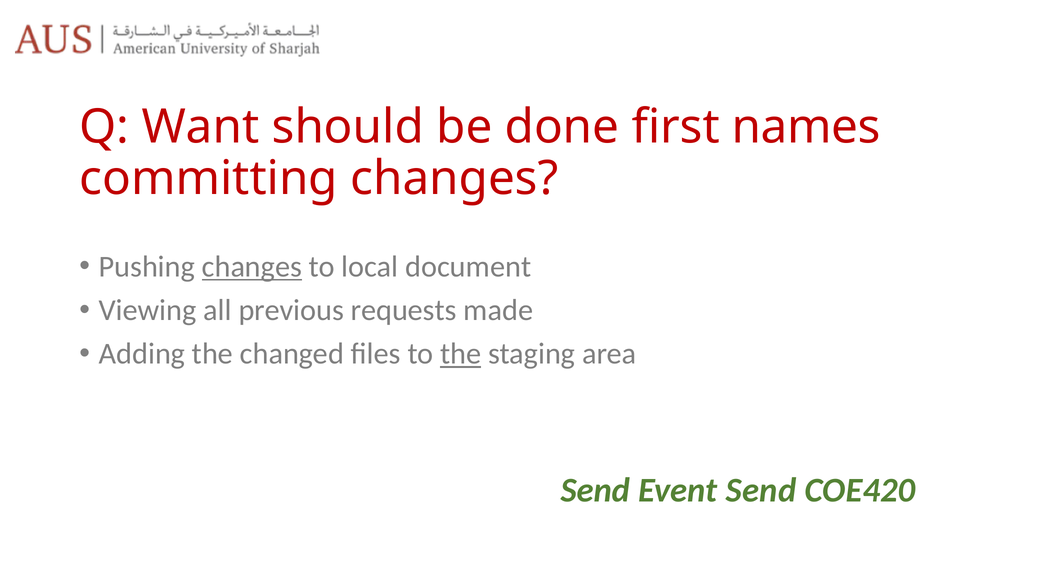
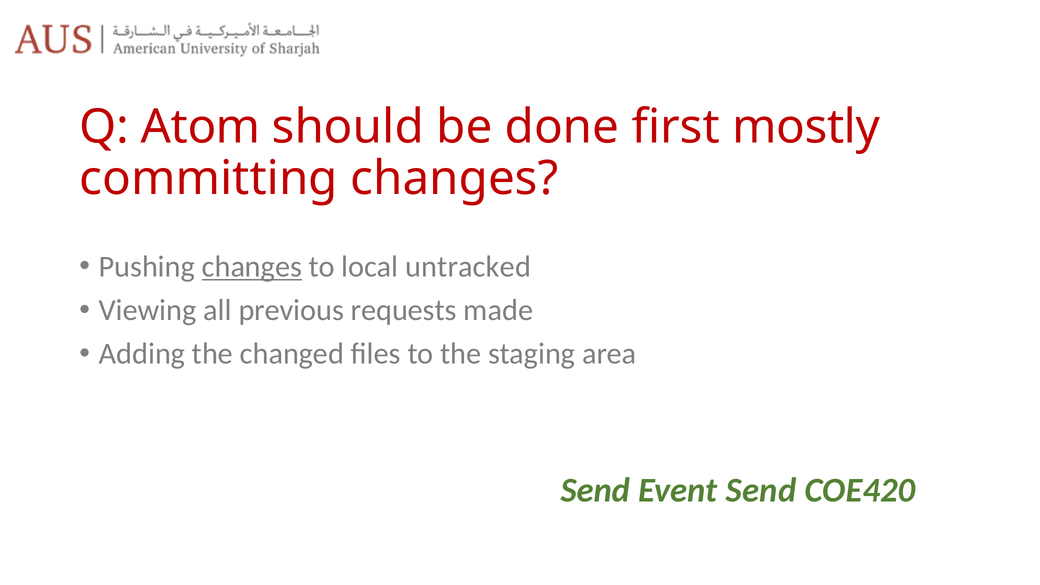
Want: Want -> Atom (201, 127)
names: names -> mostly (806, 127)
document: document -> untracked (468, 267)
the underline: present -> none (461, 354)
